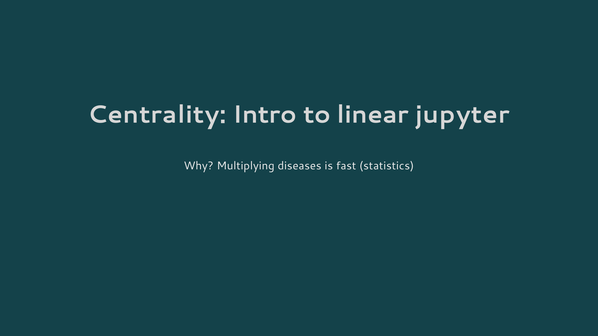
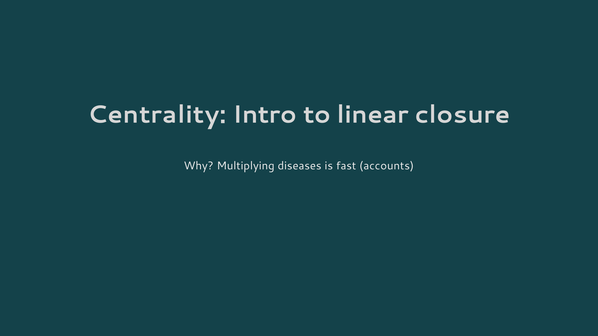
jupyter: jupyter -> closure (463, 115)
statistics: statistics -> accounts (387, 166)
